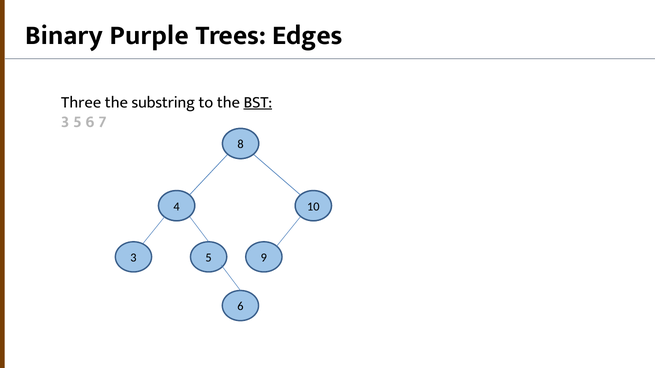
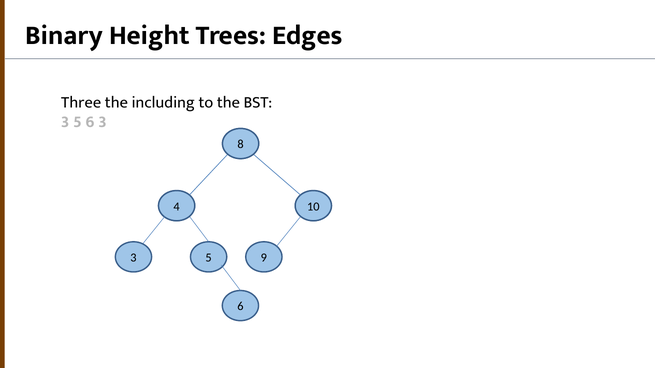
Purple: Purple -> Height (149, 35)
substring: substring -> including (163, 102)
BST underline: present -> none (258, 102)
6 7: 7 -> 3 (103, 122)
